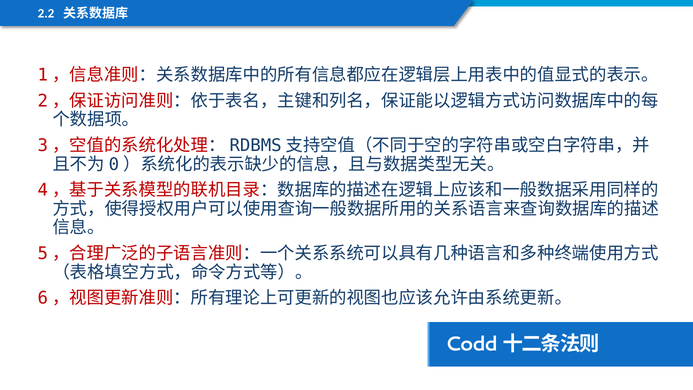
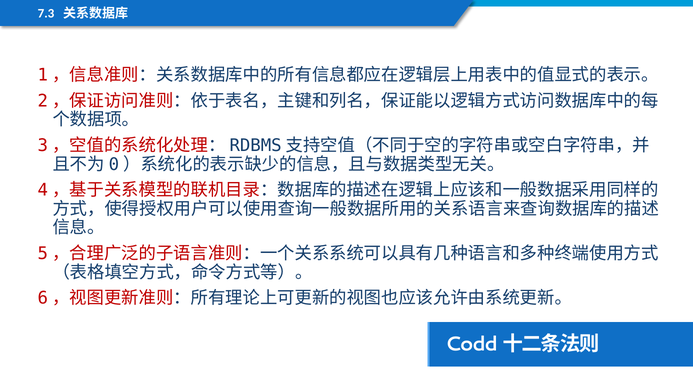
2.2: 2.2 -> 7.3 (46, 13)
